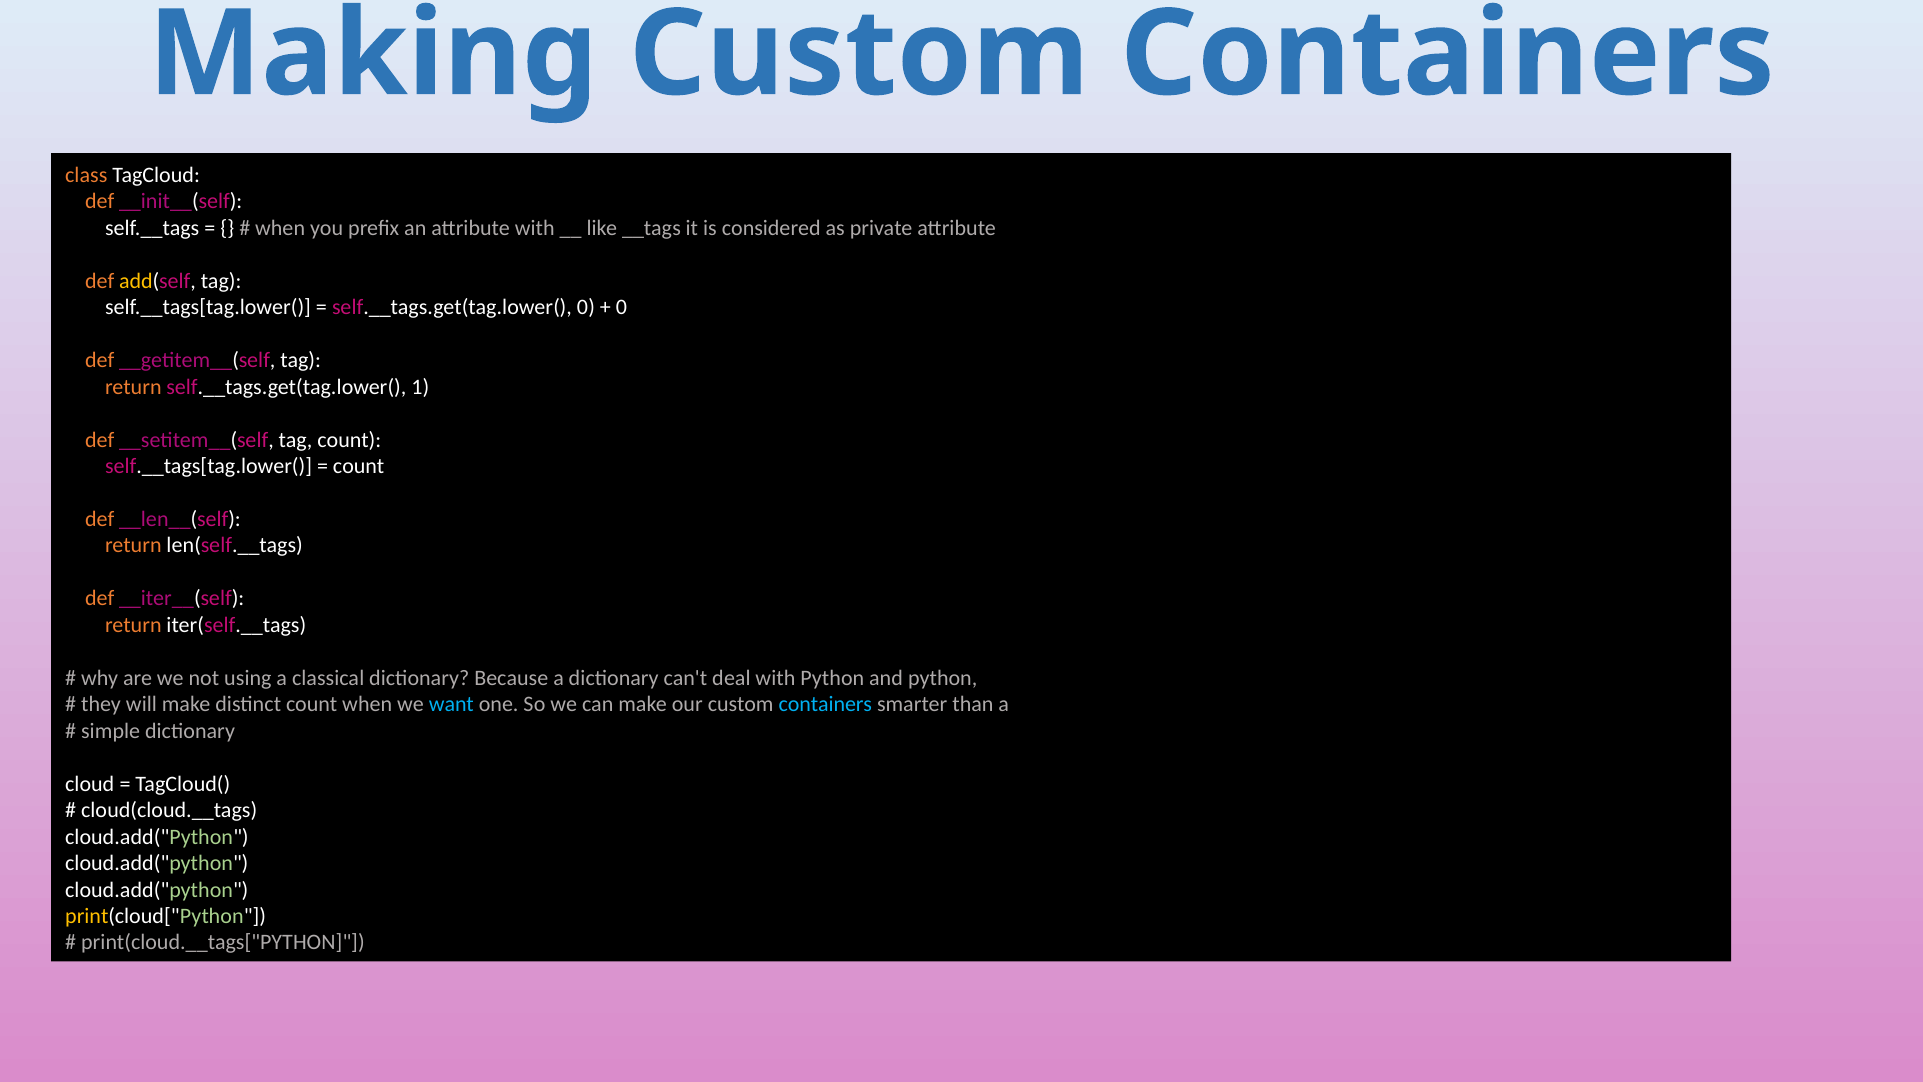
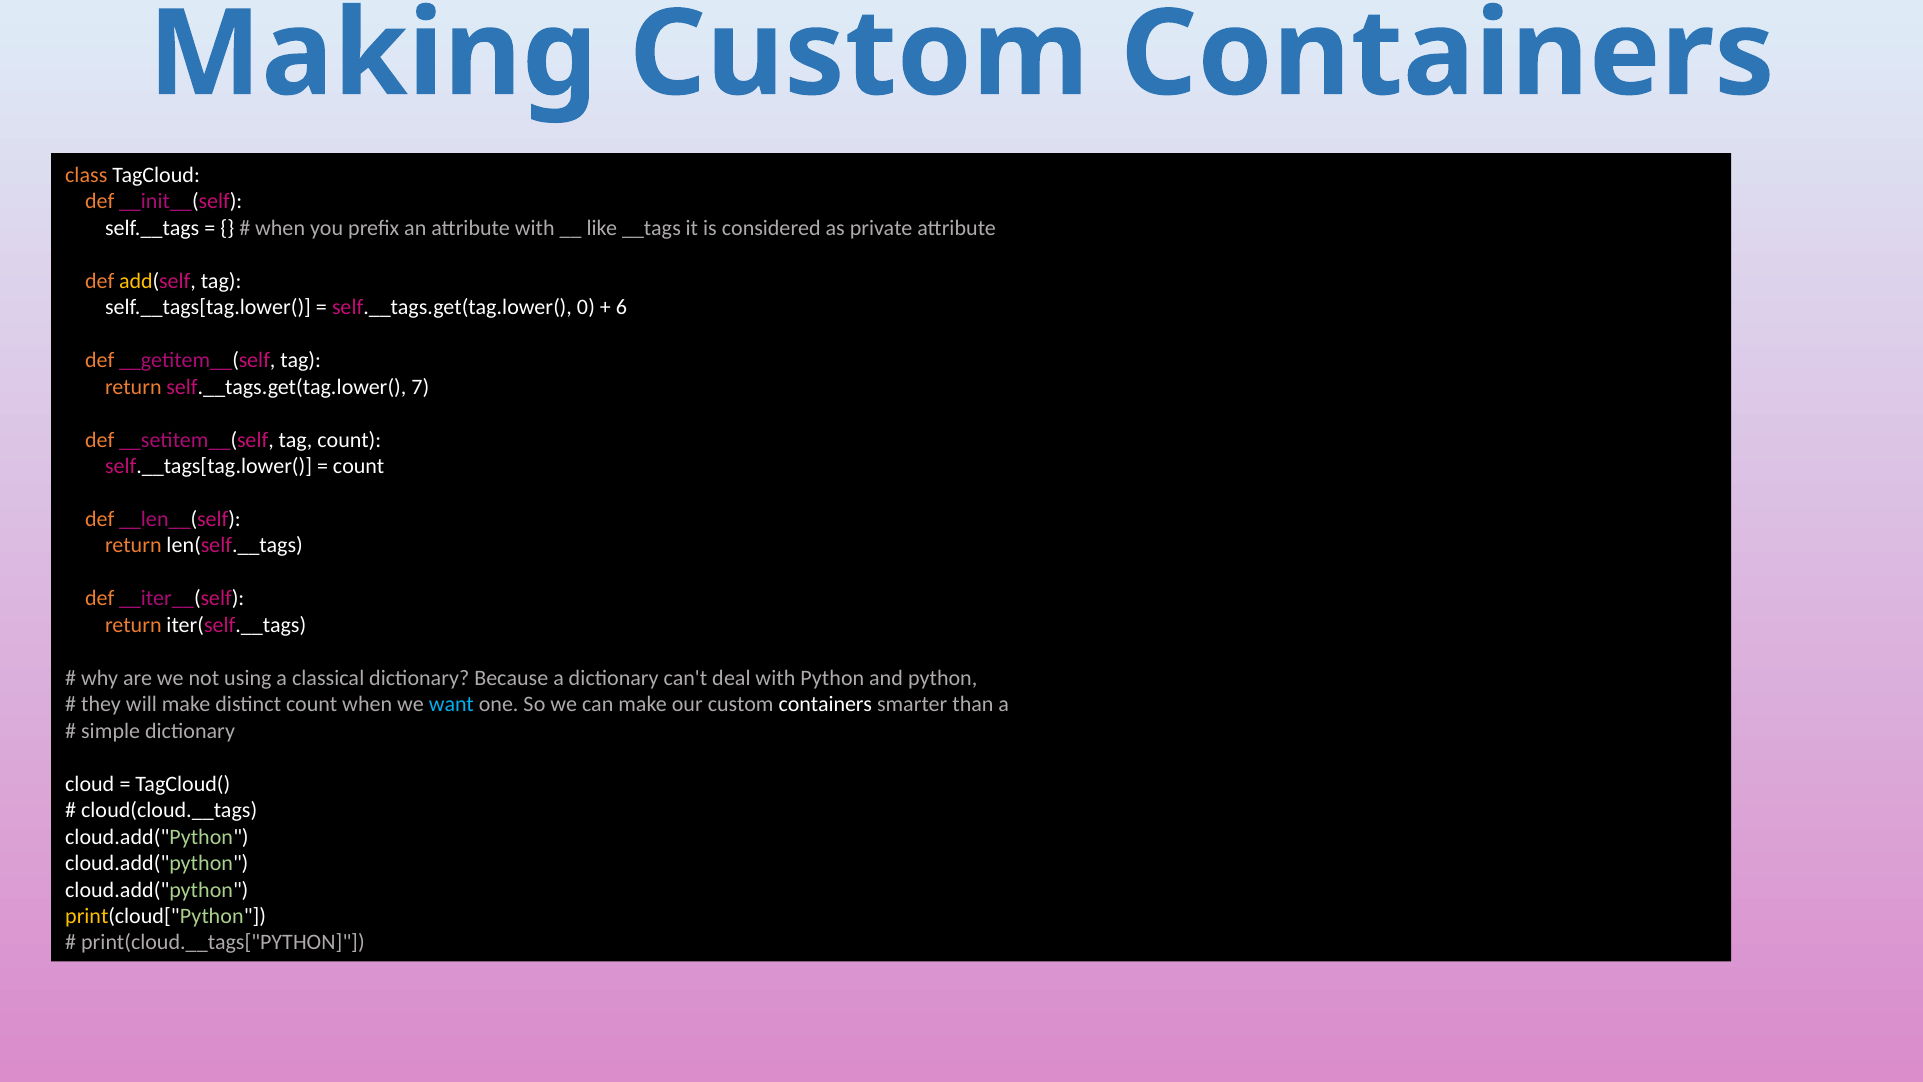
0: 0 -> 6 (621, 307)
1: 1 -> 7 (420, 387)
containers colour: light blue -> white (825, 704)
